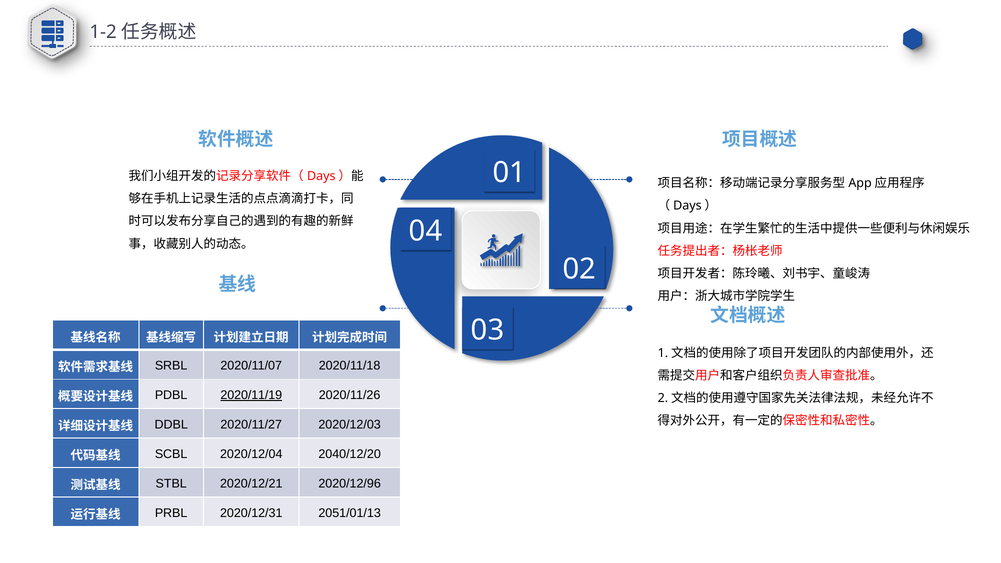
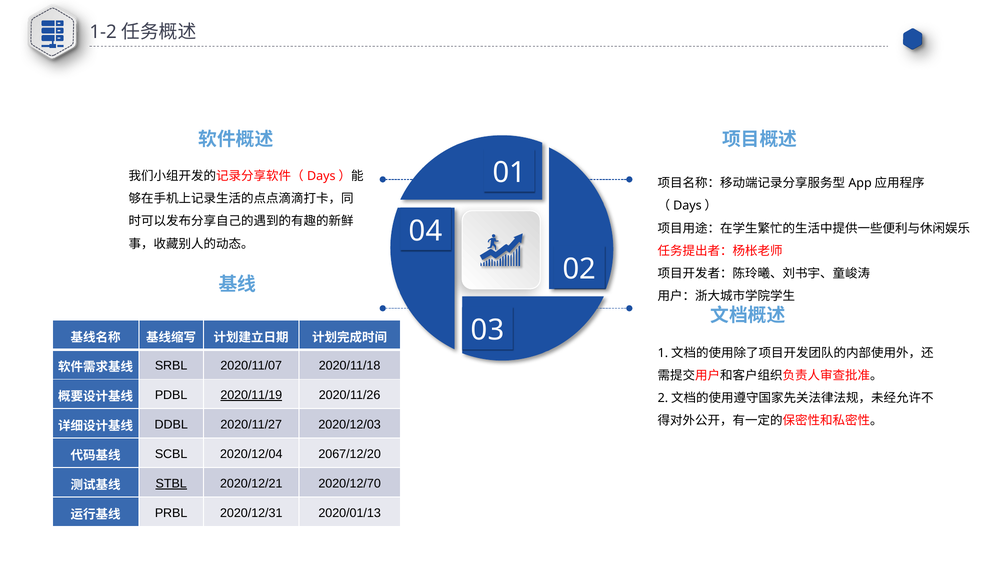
2040/12/20: 2040/12/20 -> 2067/12/20 (350, 454)
STBL underline: none -> present (171, 484)
2020/12/96: 2020/12/96 -> 2020/12/70 (350, 484)
2051/01/13: 2051/01/13 -> 2020/01/13 (350, 513)
